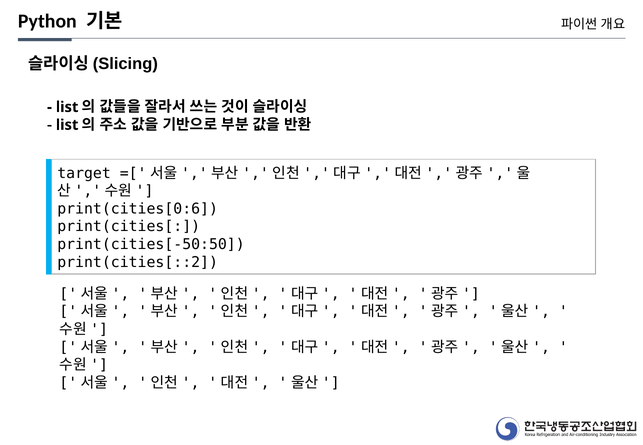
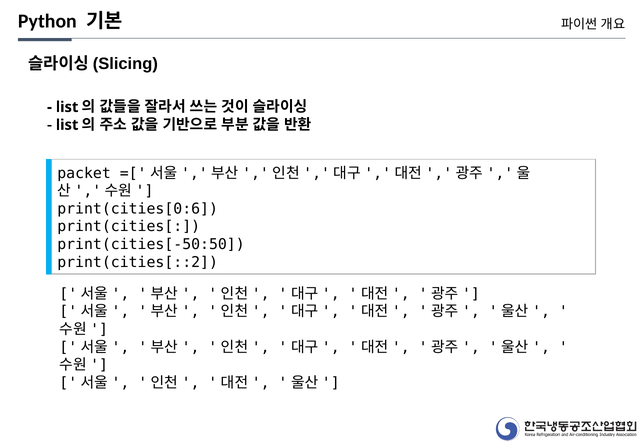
target: target -> packet (84, 173)
